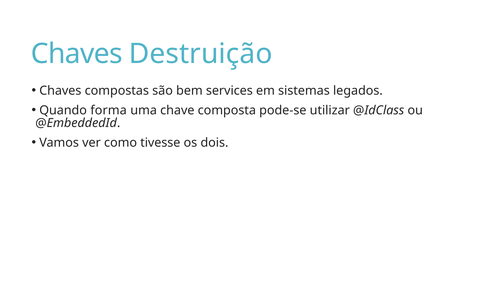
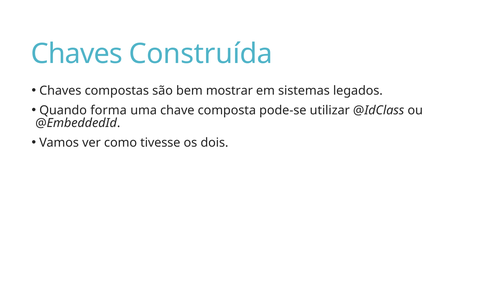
Destruição: Destruição -> Construída (201, 54)
services: services -> mostrar (229, 91)
